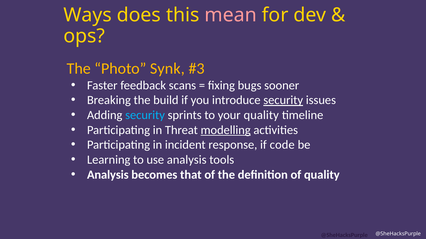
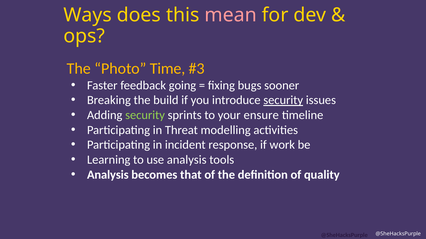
Synk: Synk -> Time (168, 69)
scans: scans -> going (182, 86)
security colour: light blue -> light green (145, 115)
your quality: quality -> ensure (261, 115)
modelling underline: present -> none (226, 130)
code: code -> work (282, 145)
